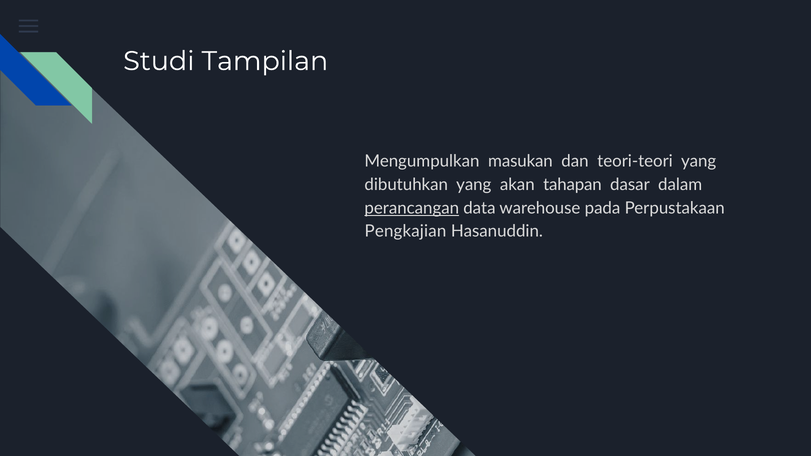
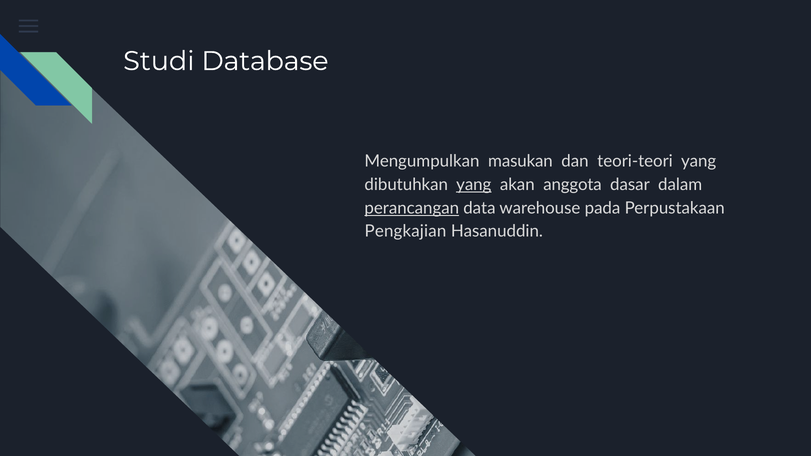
Tampilan: Tampilan -> Database (265, 61)
yang underline: none -> present (474, 185)
tahapan: tahapan -> anggota (572, 185)
